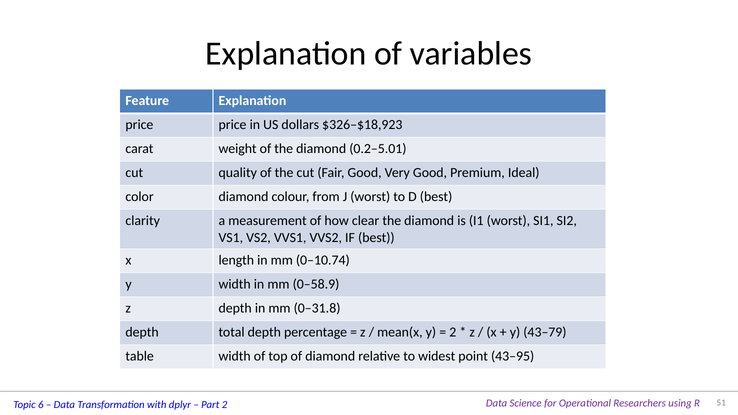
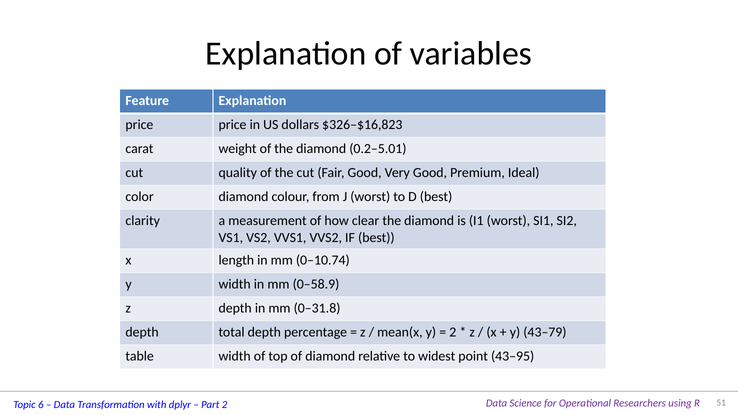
$326–$18,923: $326–$18,923 -> $326–$16,823 (362, 125)
